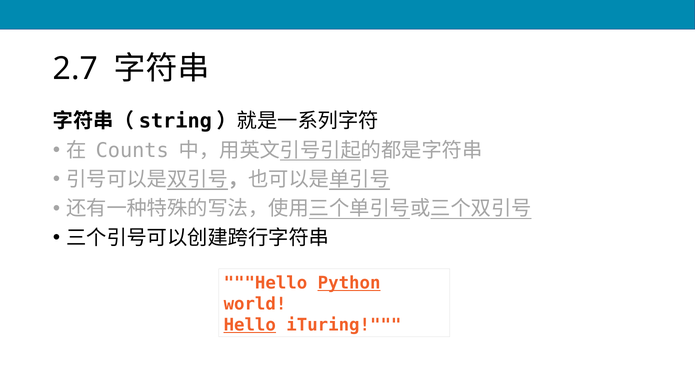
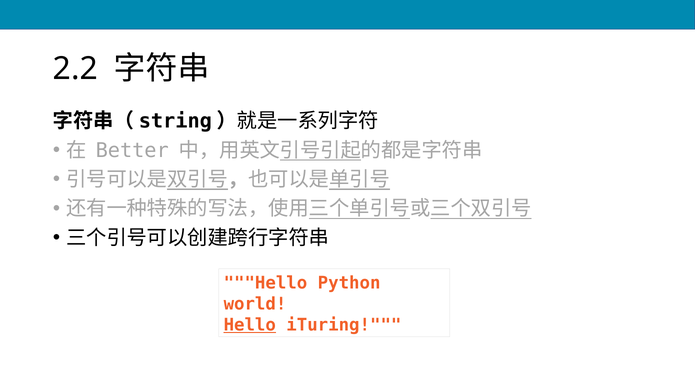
2.7: 2.7 -> 2.2 (75, 69)
Counts: Counts -> Better (132, 150)
Python underline: present -> none (349, 283)
